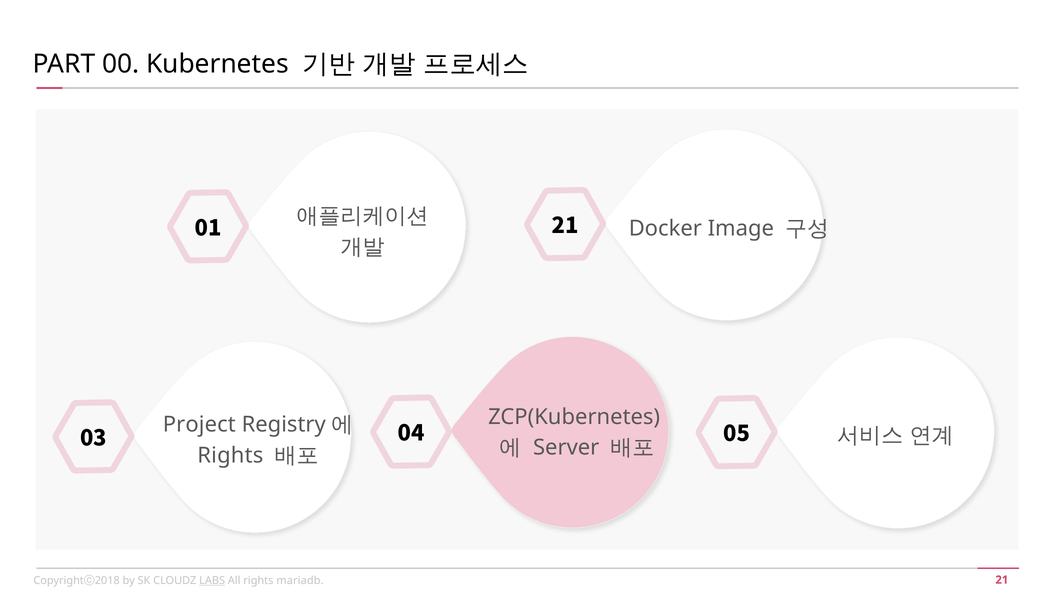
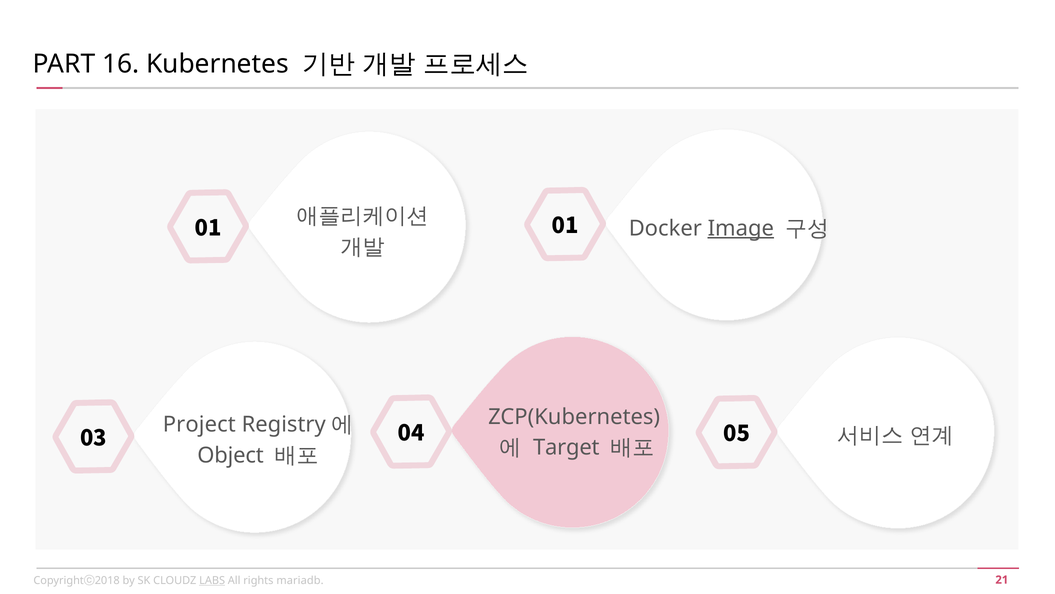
00: 00 -> 16 (121, 64)
01 21: 21 -> 01 (565, 226)
Image underline: none -> present (741, 228)
Server: Server -> Target (566, 447)
Rights: Rights -> Object (231, 455)
